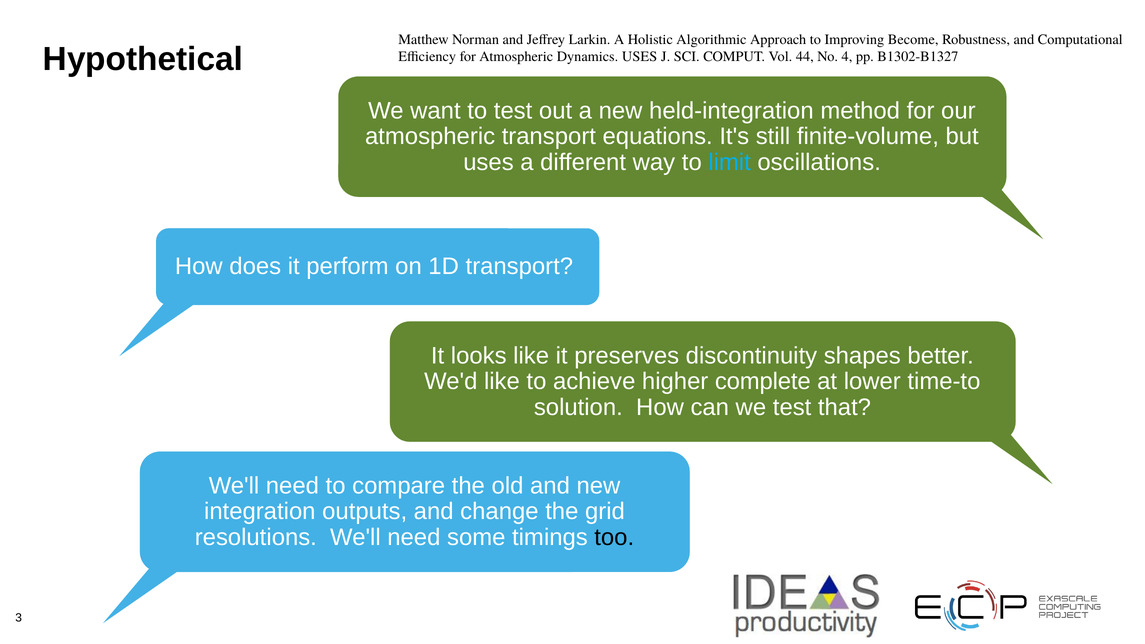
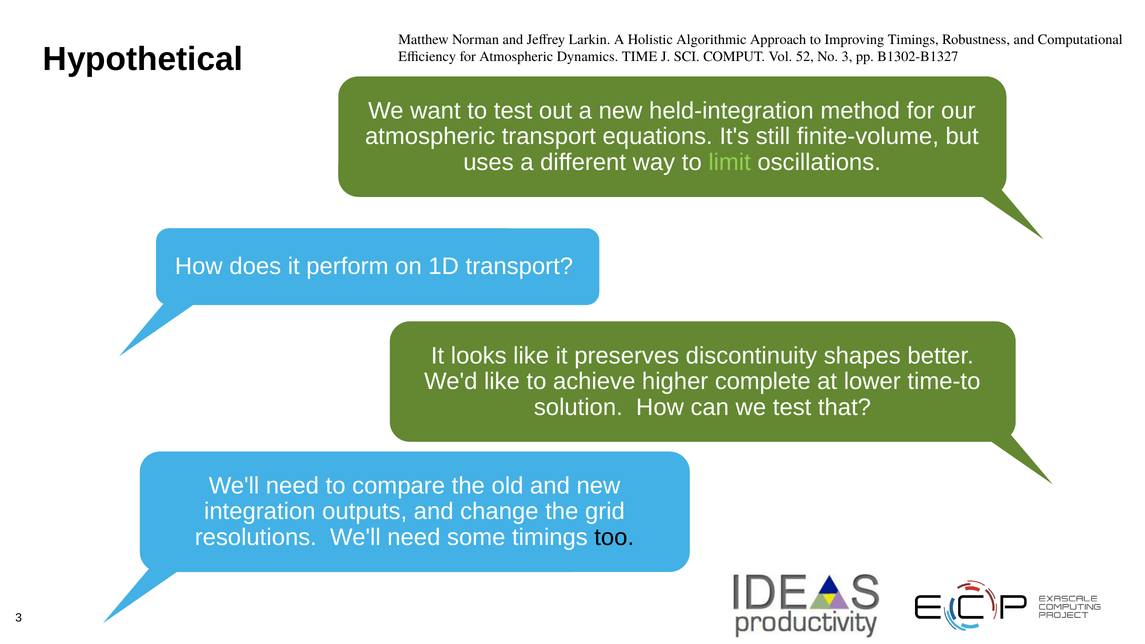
Improving Become: Become -> Timings (913, 40)
Dynamics USES: USES -> TIME (640, 57)
44: 44 -> 52 (805, 57)
No 4: 4 -> 3 (847, 57)
limit colour: light blue -> light green (730, 162)
